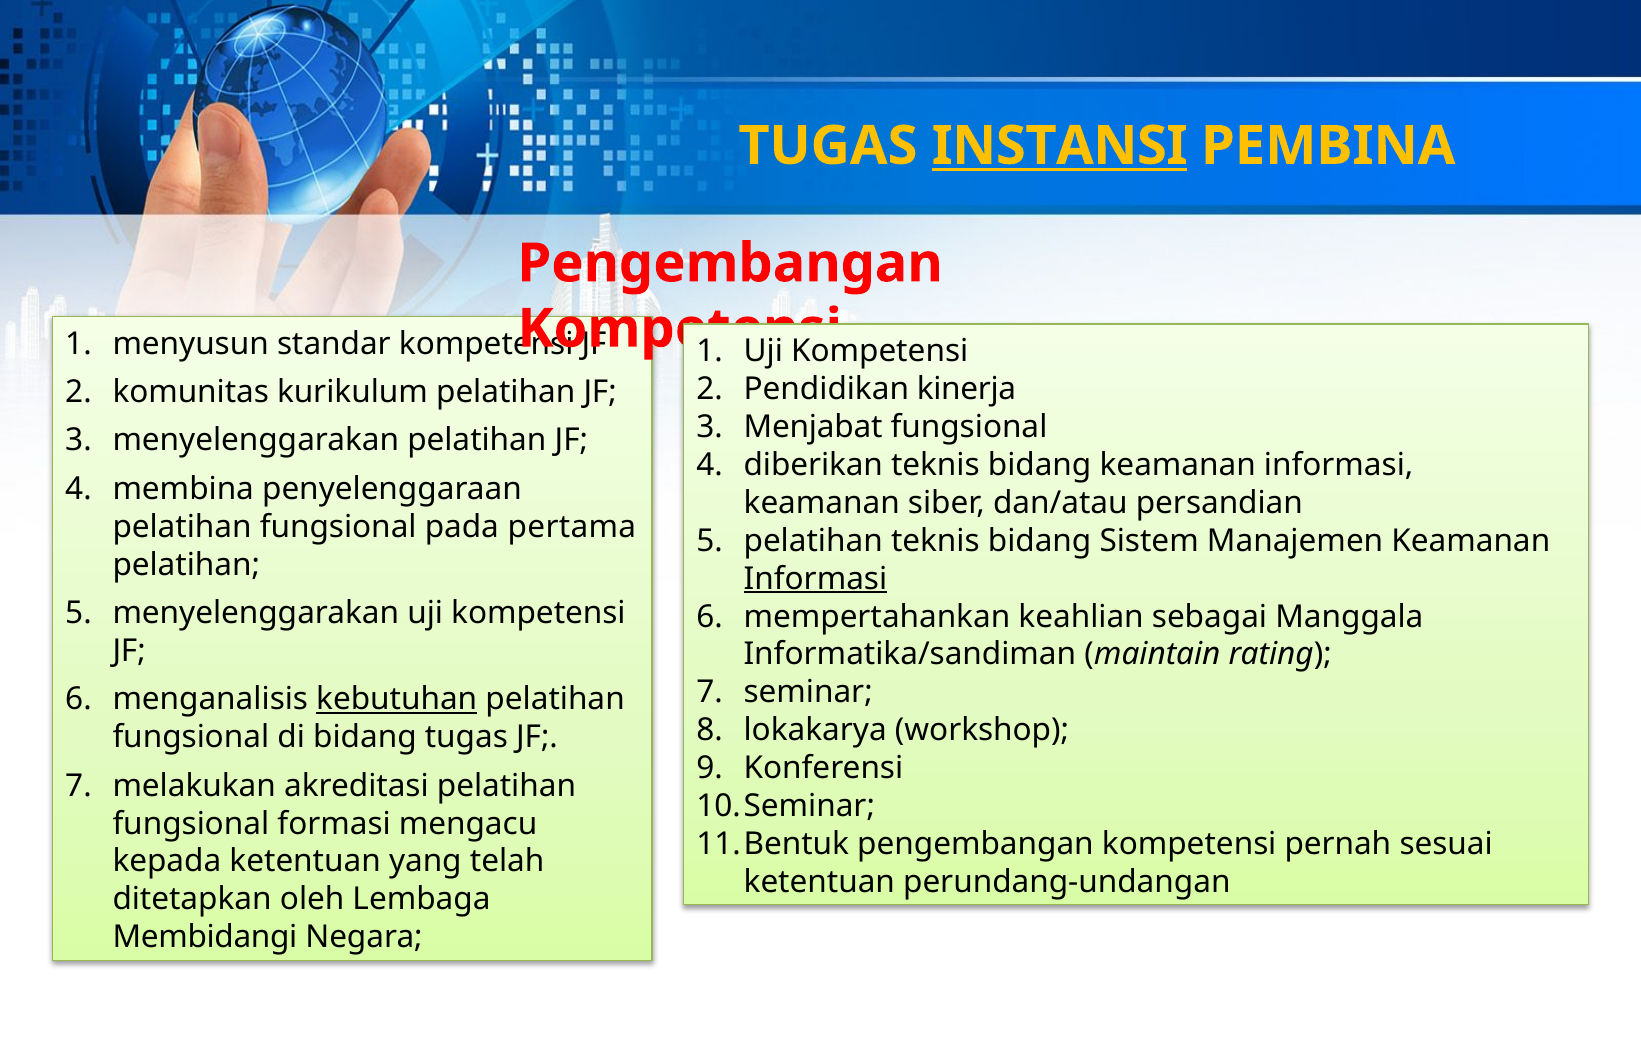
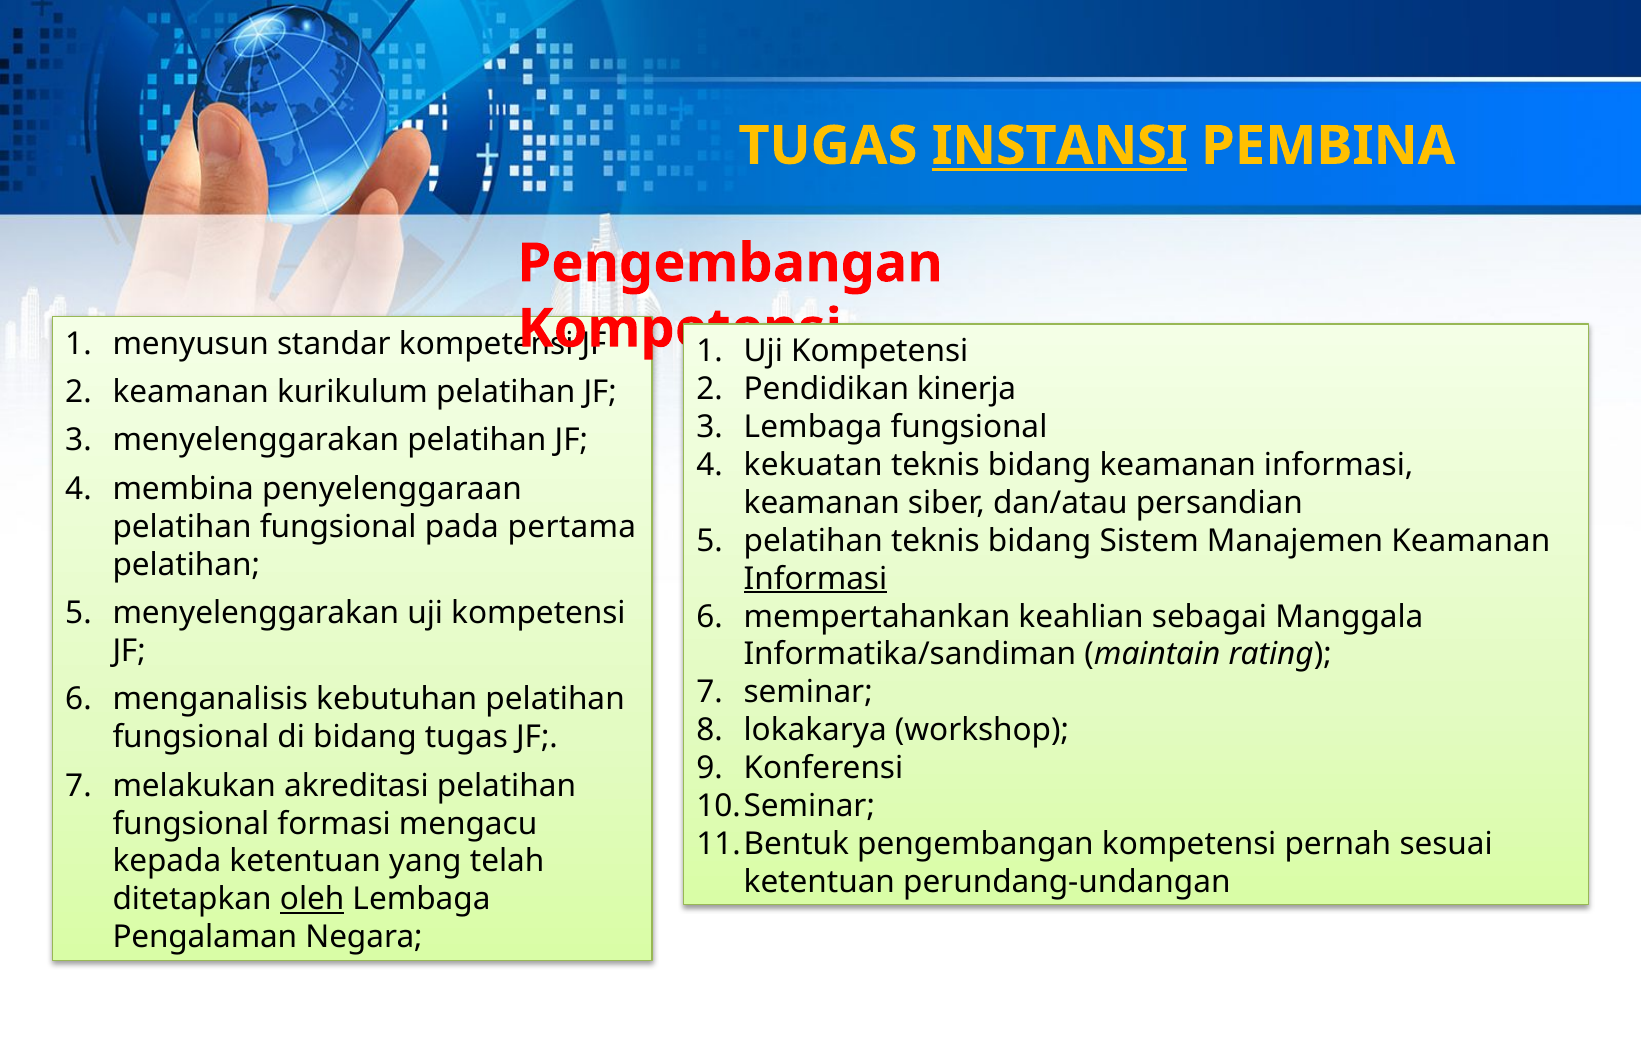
komunitas: komunitas -> keamanan (191, 392)
Menjabat: Menjabat -> Lembaga (813, 427)
diberikan: diberikan -> kekuatan (813, 465)
kebutuhan underline: present -> none (397, 699)
oleh underline: none -> present (312, 899)
Membidangi: Membidangi -> Pengalaman (205, 937)
